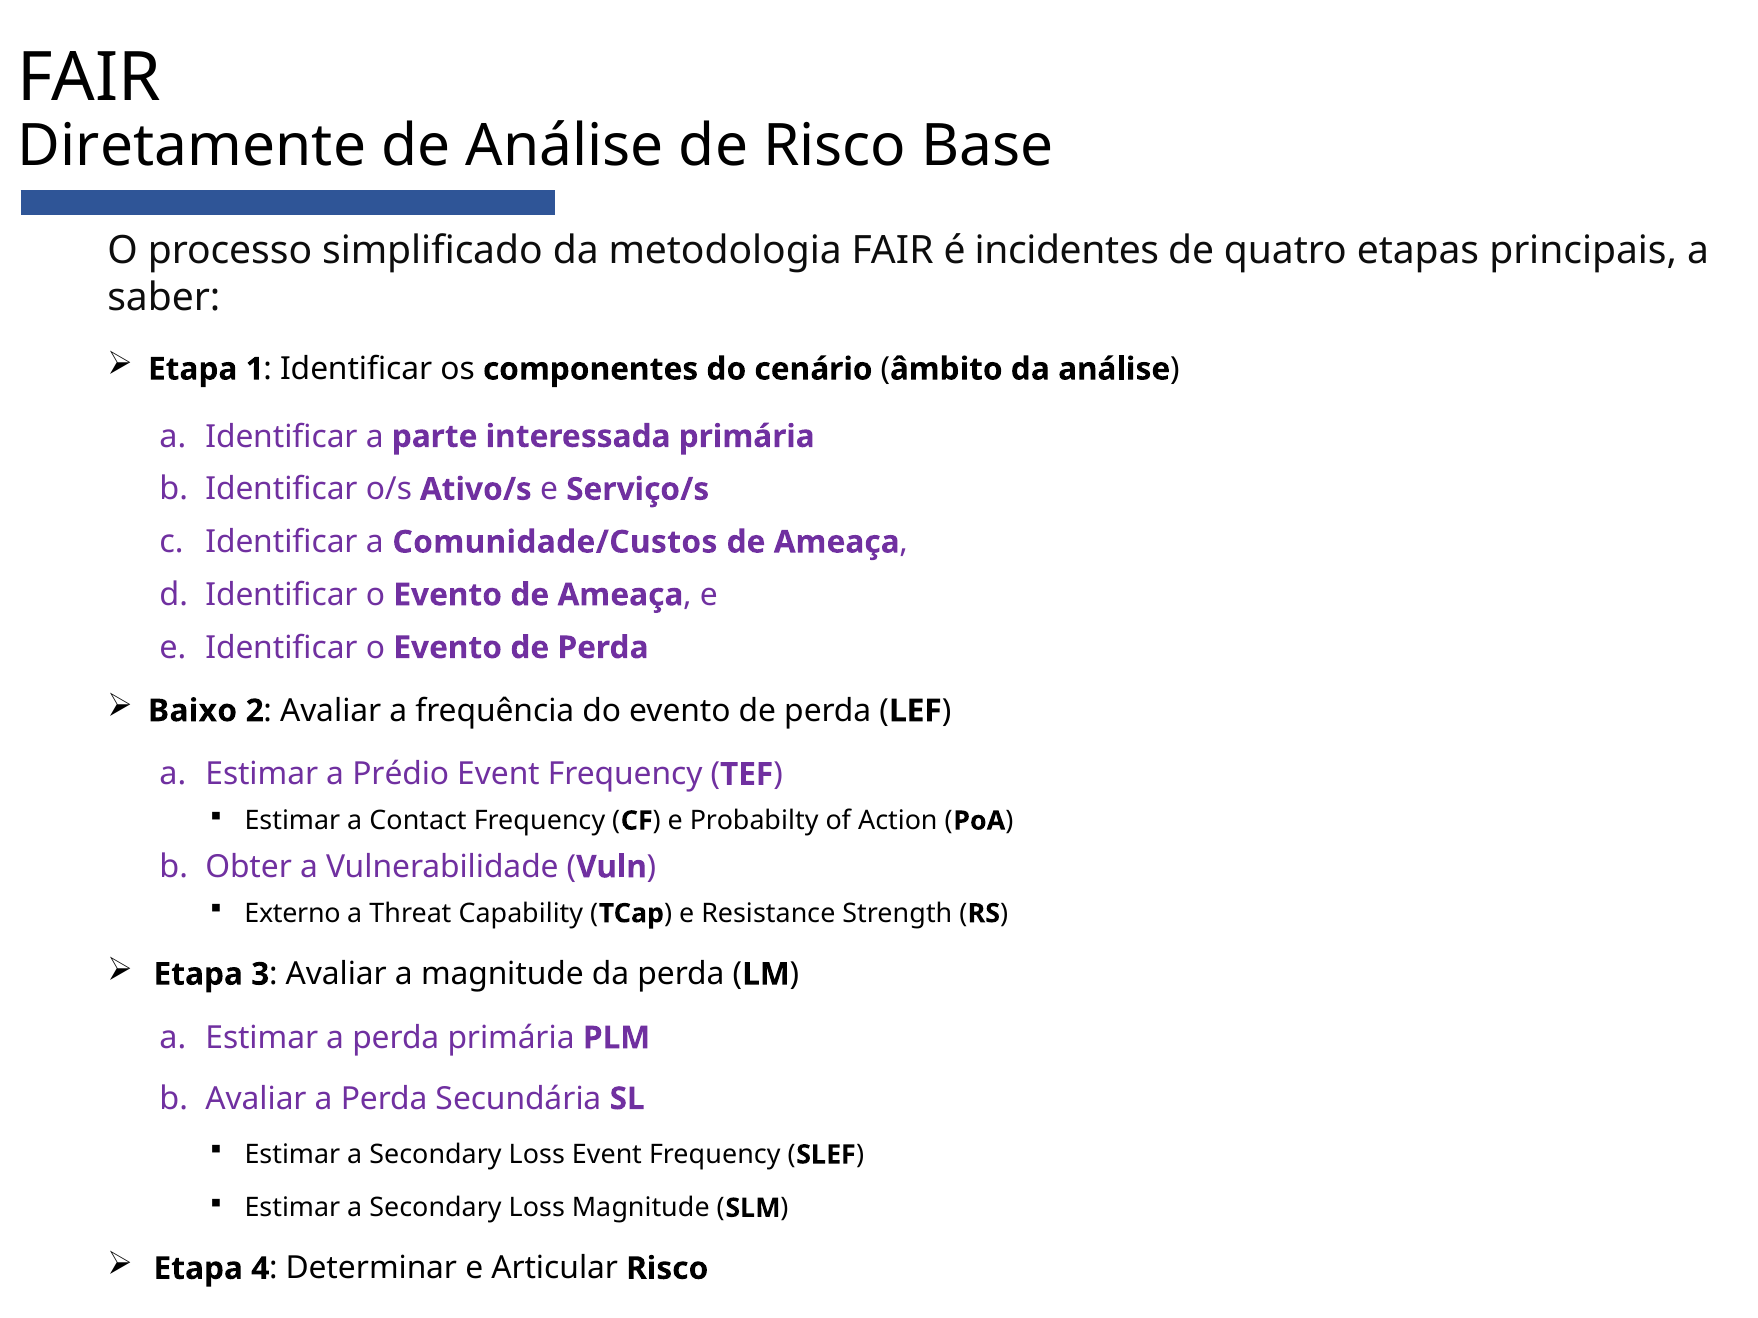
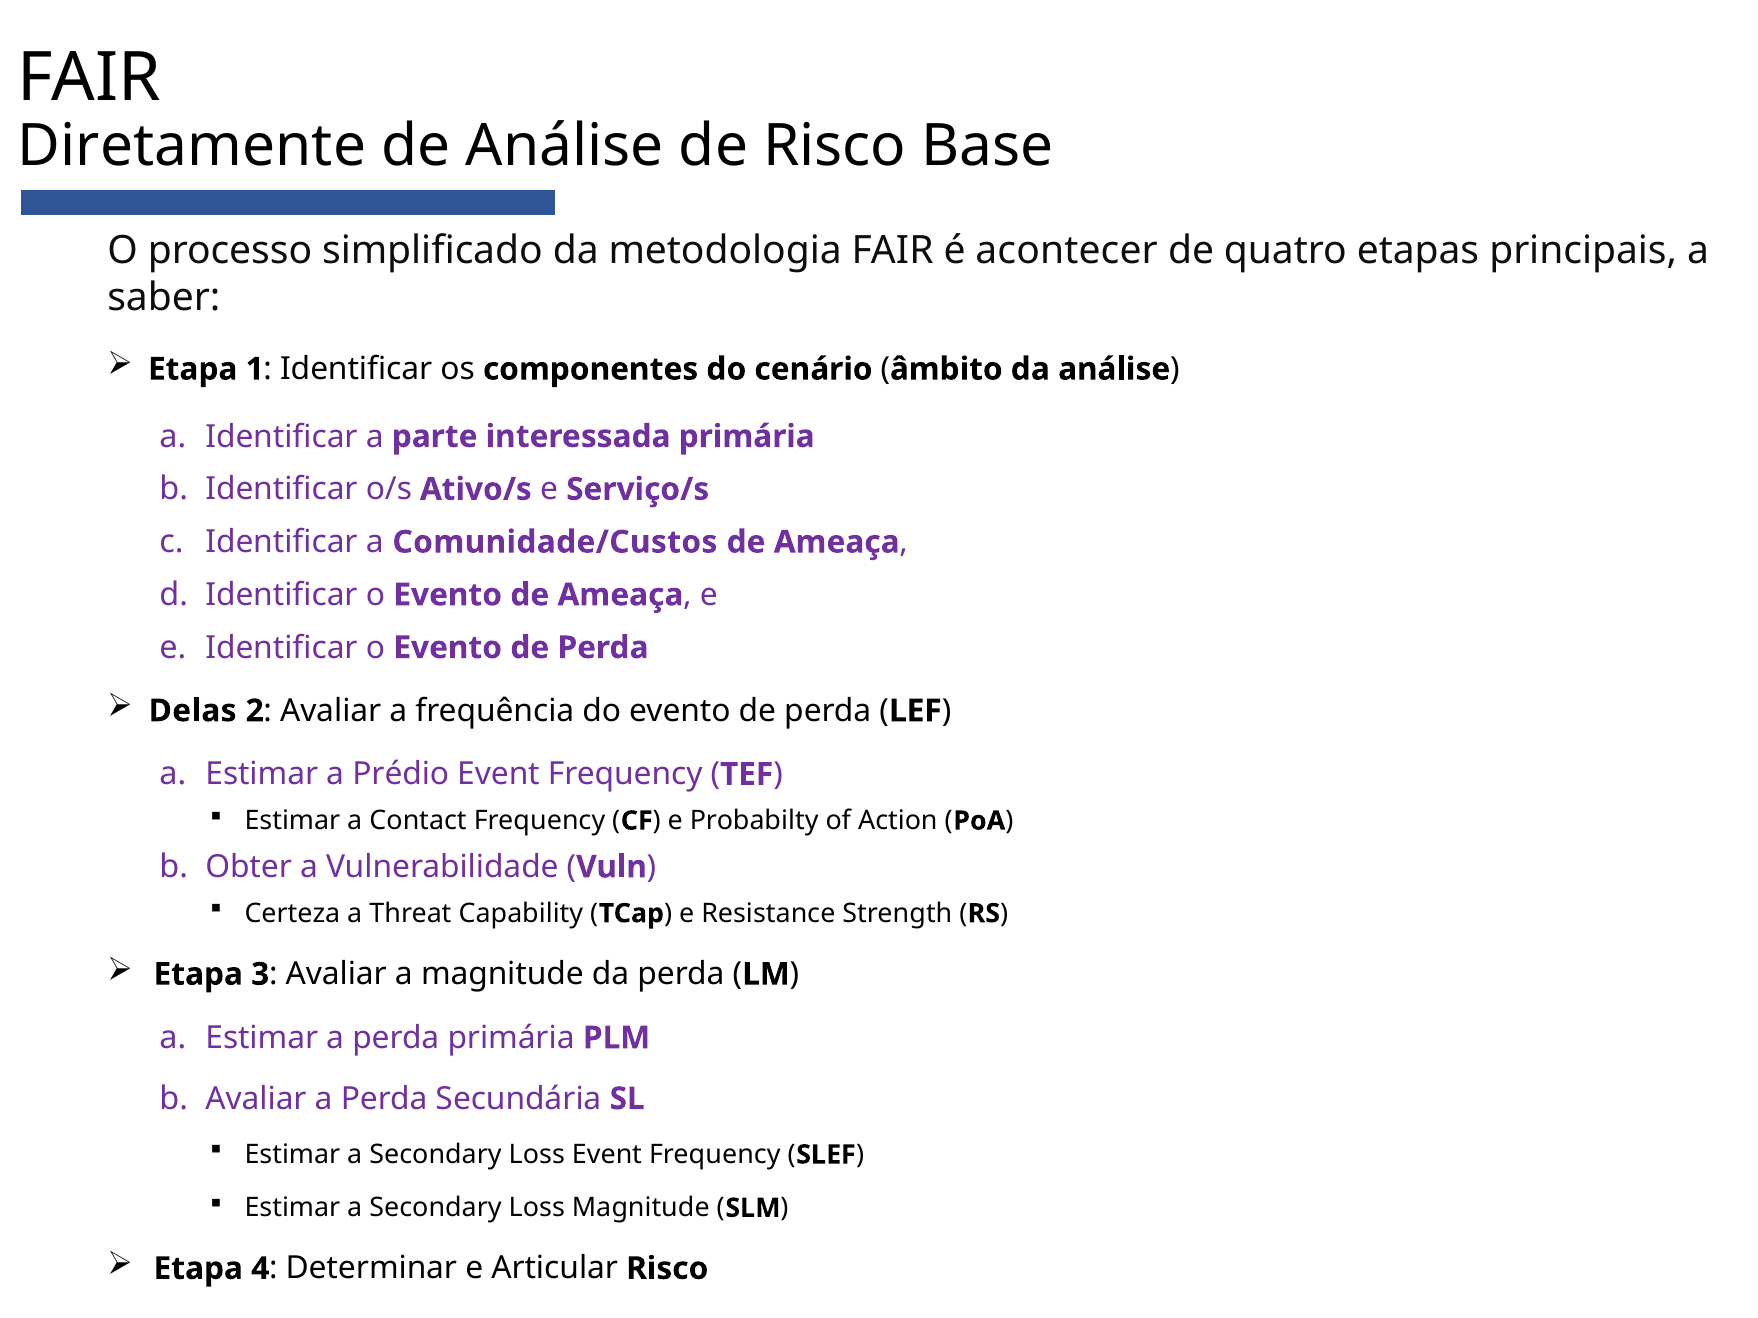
incidentes: incidentes -> acontecer (1067, 251)
Baixo: Baixo -> Delas (193, 711)
Externo: Externo -> Certeza (292, 914)
